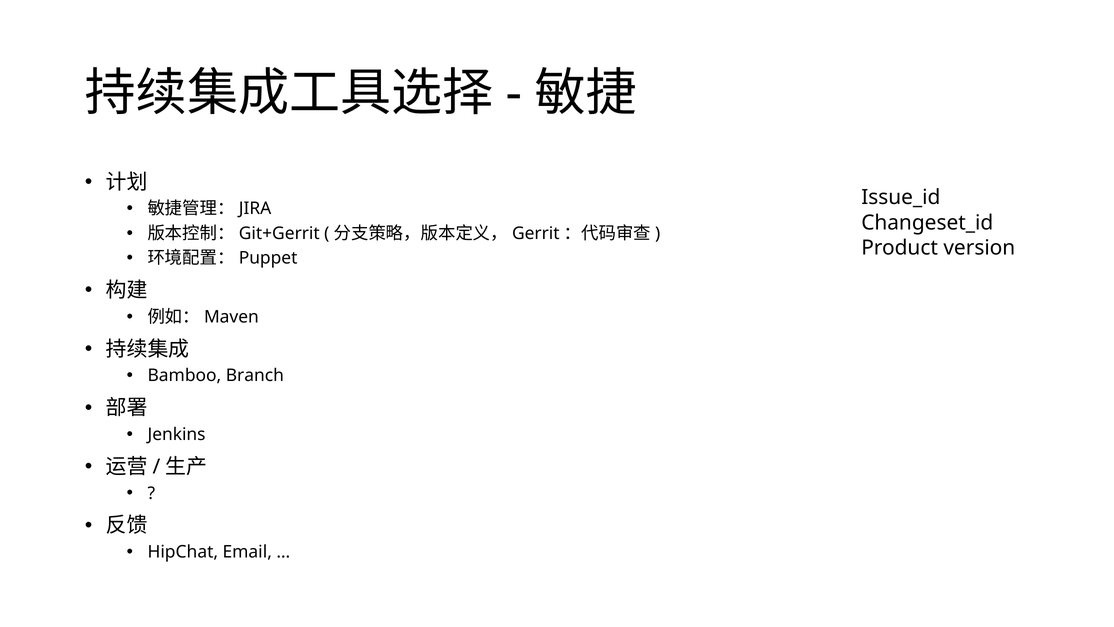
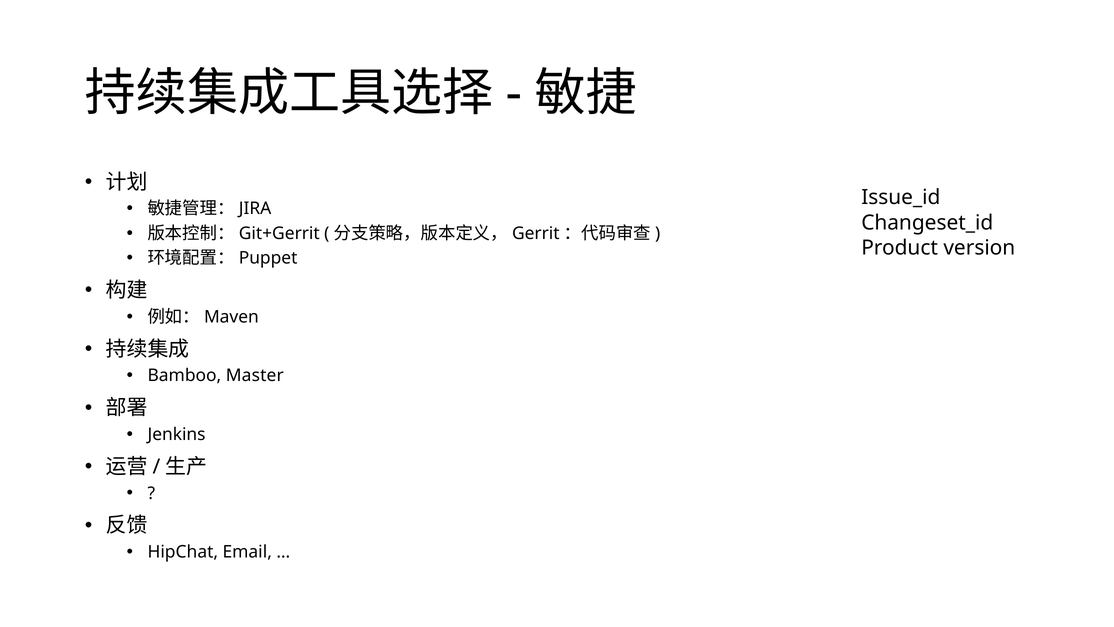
Branch: Branch -> Master (255, 375)
